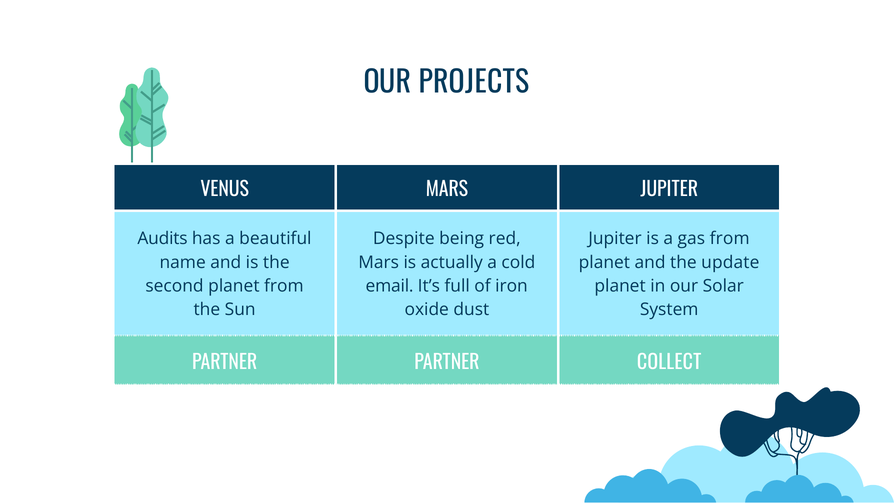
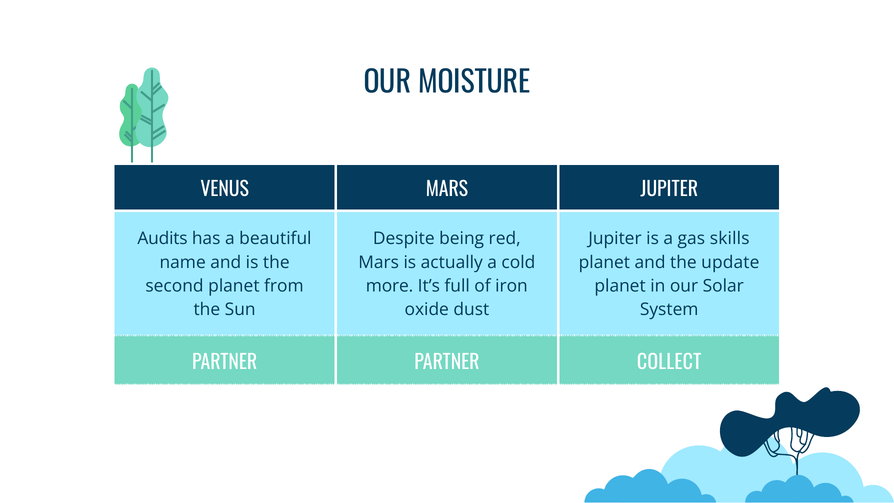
PROJECTS: PROJECTS -> MOISTURE (474, 83)
gas from: from -> skills (730, 239)
email: email -> more (390, 286)
